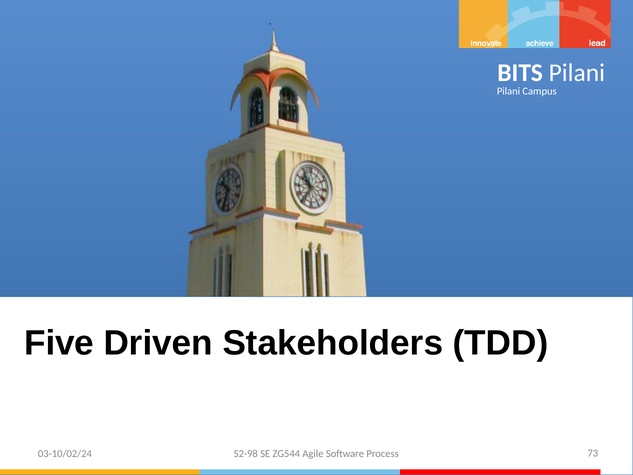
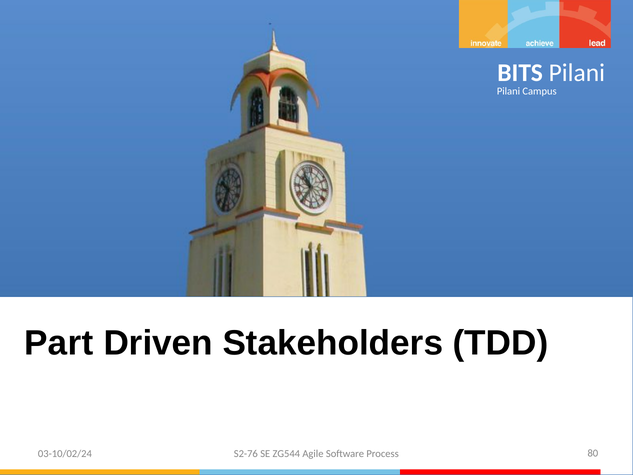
Five: Five -> Part (59, 343)
S2-98: S2-98 -> S2-76 (246, 453)
73: 73 -> 80 (593, 453)
